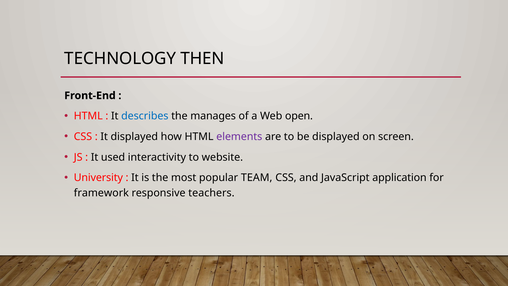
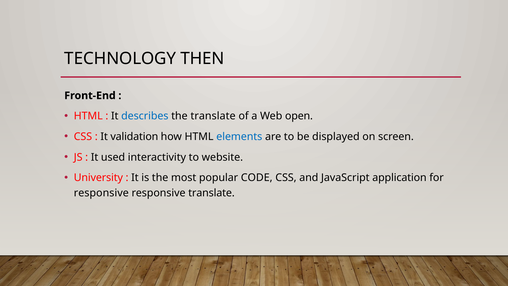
the manages: manages -> translate (213, 116)
It displayed: displayed -> validation (134, 137)
elements colour: purple -> blue (239, 137)
TEAM: TEAM -> CODE (257, 178)
framework: framework -> responsive (101, 193)
responsive teachers: teachers -> translate (212, 193)
